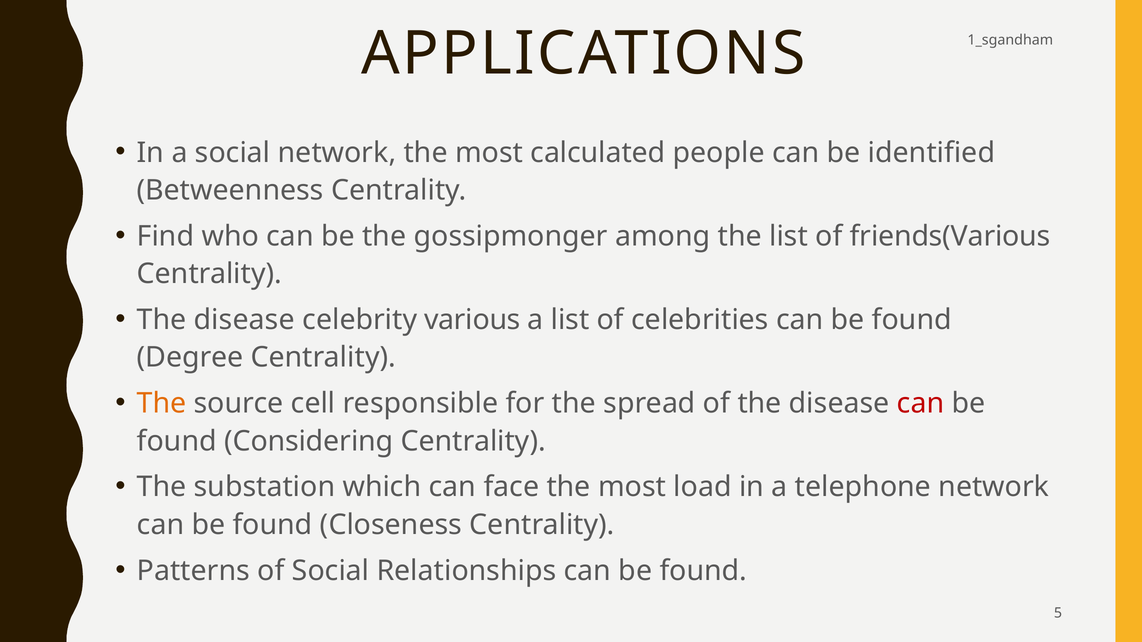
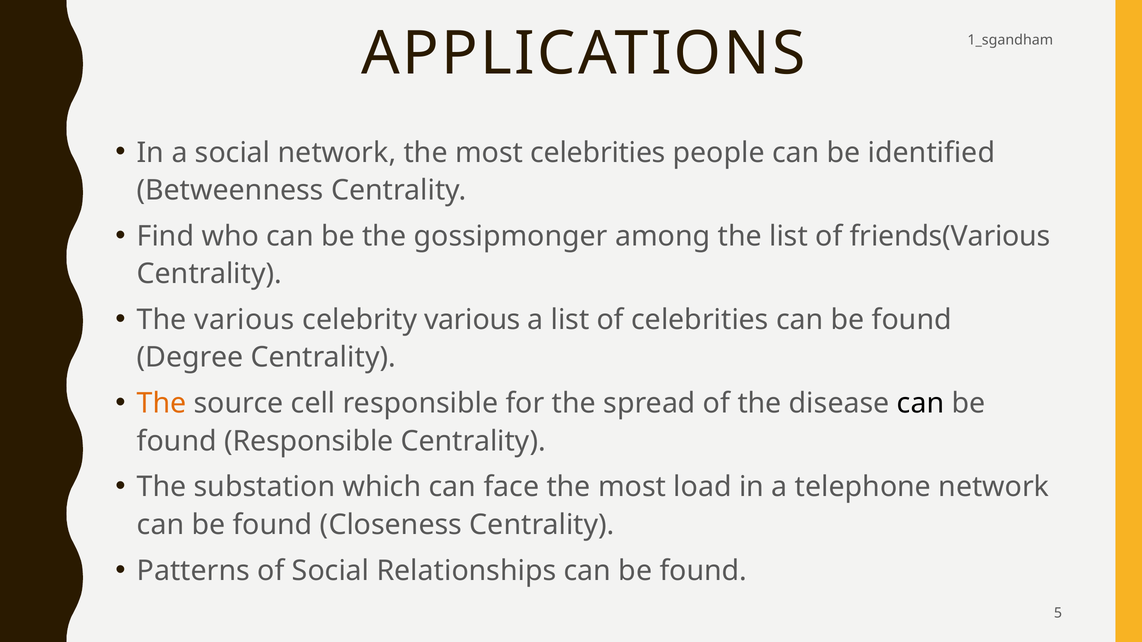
most calculated: calculated -> celebrities (598, 153)
disease: disease -> various (244, 320)
can colour: red -> black (920, 404)
found Considering: Considering -> Responsible (309, 441)
